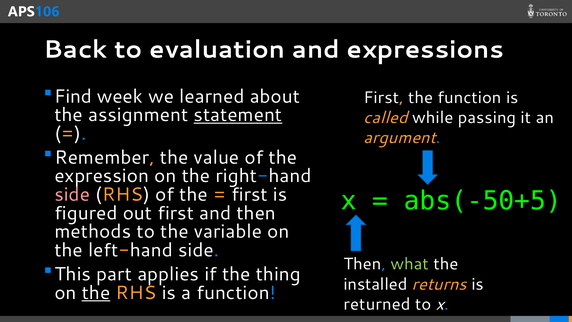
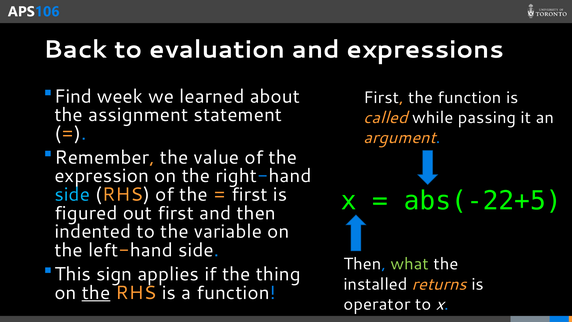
statement underline: present -> none (238, 115)
side colour: pink -> light blue (72, 194)
abs(-50+5: abs(-50+5 -> abs(-22+5 (483, 201)
methods: methods -> indented (93, 231)
part: part -> sign (114, 274)
returned: returned -> operator (377, 304)
